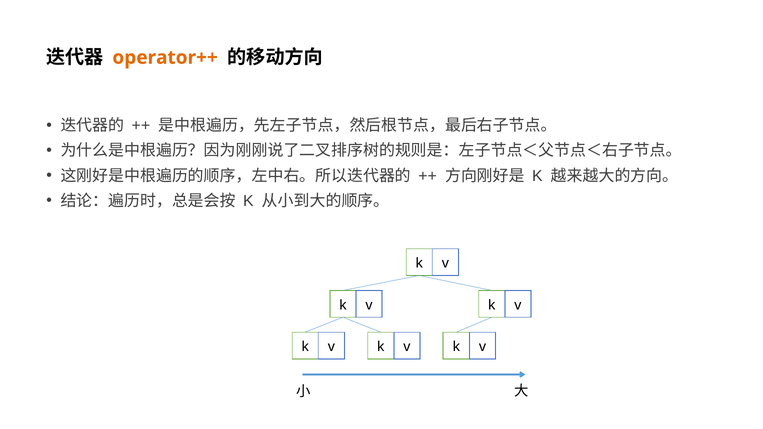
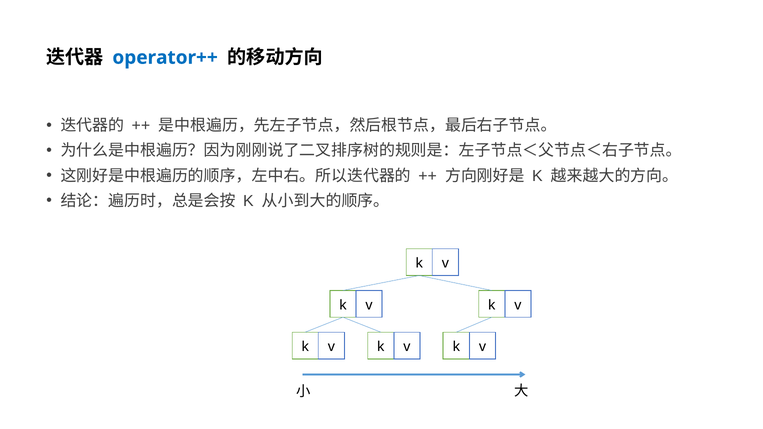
operator++ colour: orange -> blue (165, 58)
